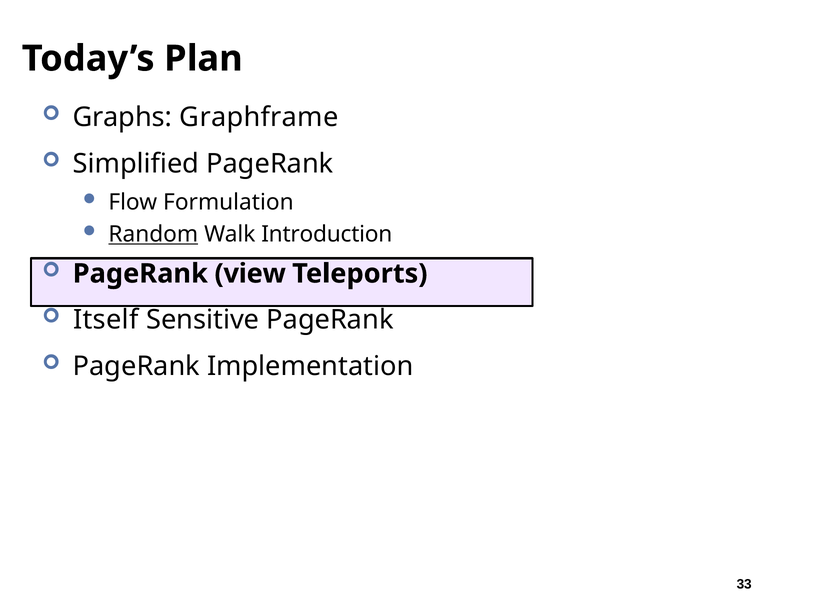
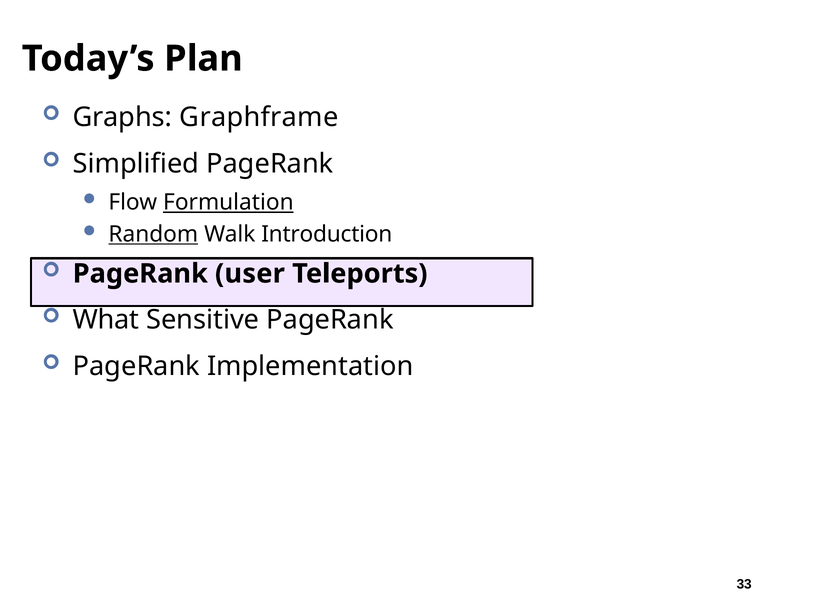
Formulation underline: none -> present (228, 202)
view: view -> user (250, 274)
Itself: Itself -> What (106, 320)
